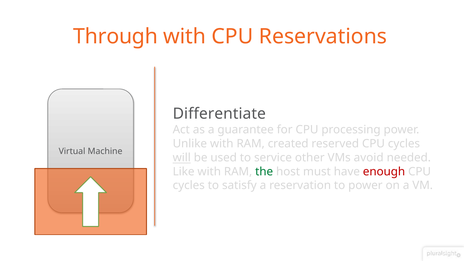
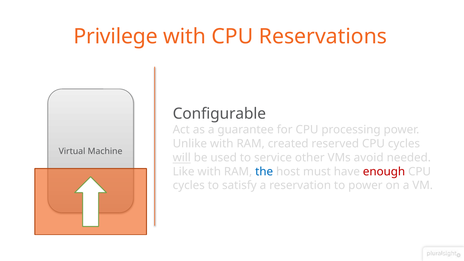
Through: Through -> Privilege (116, 36)
Differentiate: Differentiate -> Configurable (219, 114)
the colour: green -> blue (264, 172)
